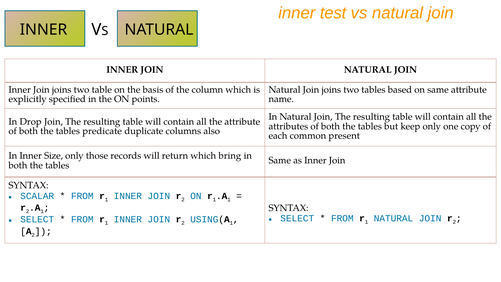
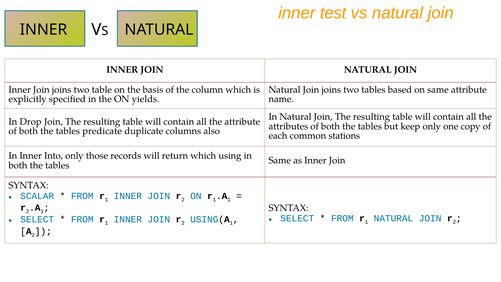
points: points -> yields (146, 99)
present: present -> stations (344, 136)
Size: Size -> Into (54, 156)
bring: bring -> using (230, 156)
